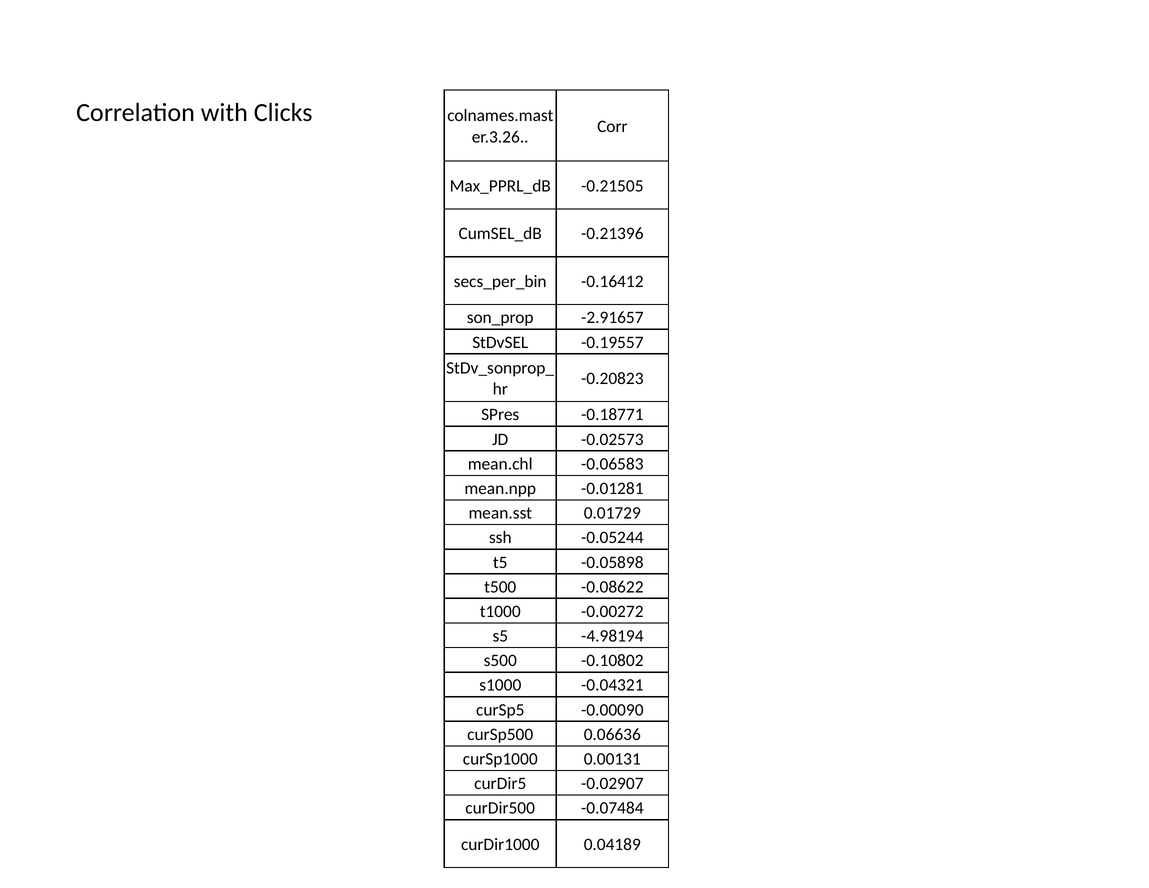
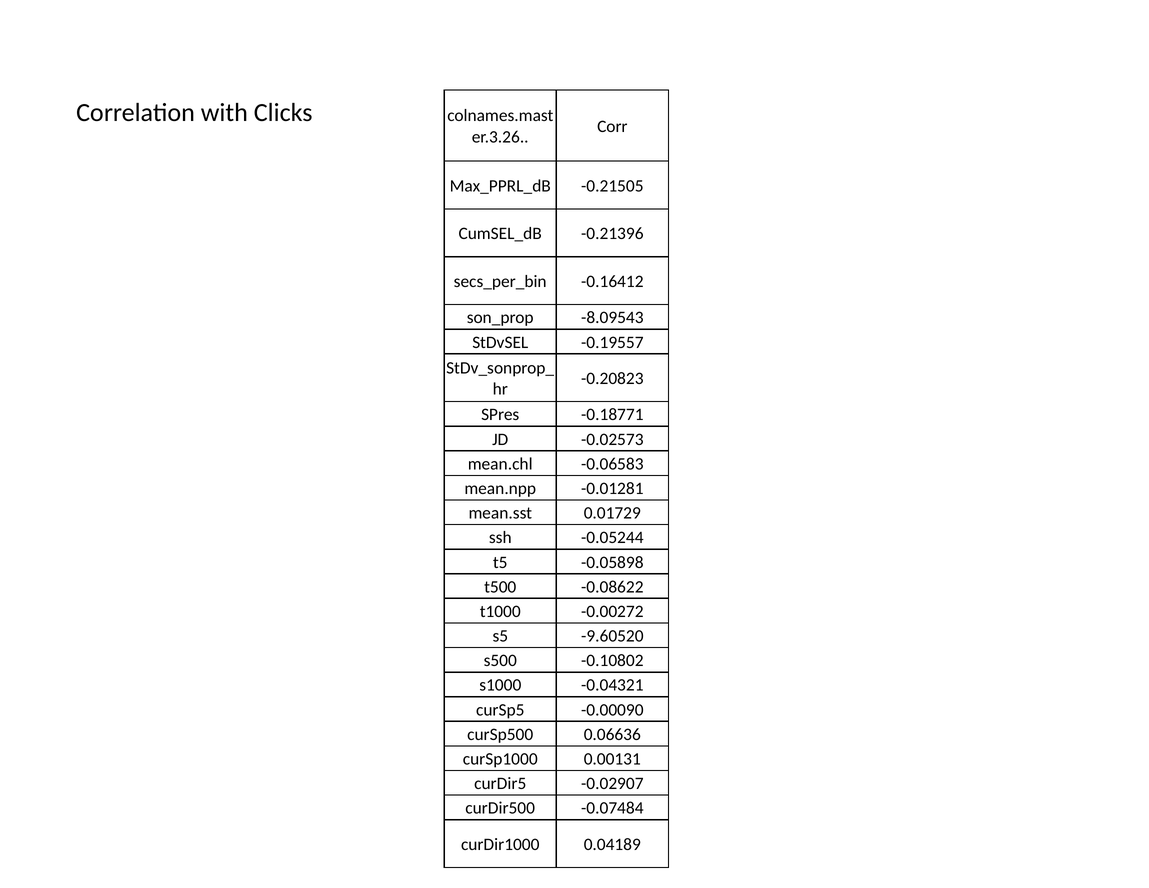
-2.91657: -2.91657 -> -8.09543 (612, 318)
-4.98194: -4.98194 -> -9.60520 (612, 636)
